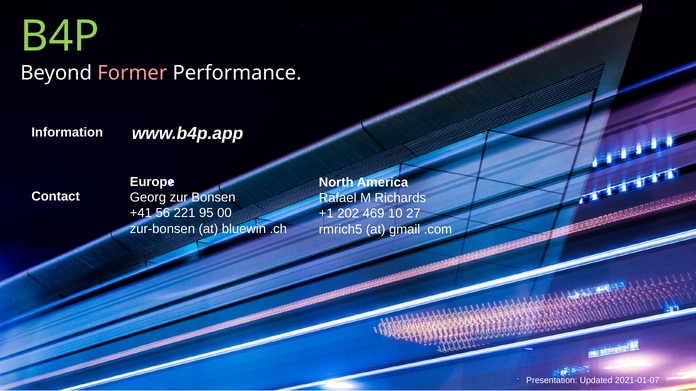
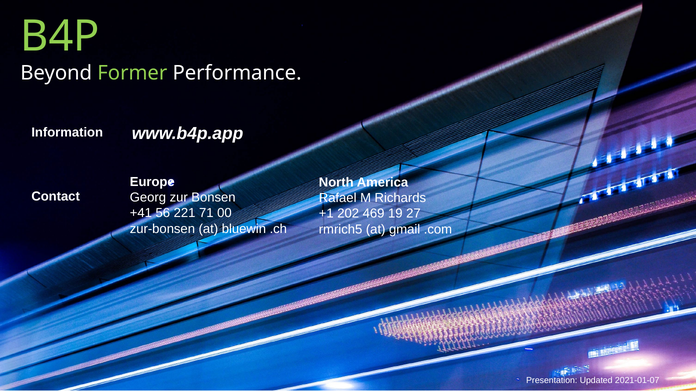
Former colour: pink -> light green (132, 73)
95: 95 -> 71 (206, 213)
10: 10 -> 19 (395, 214)
